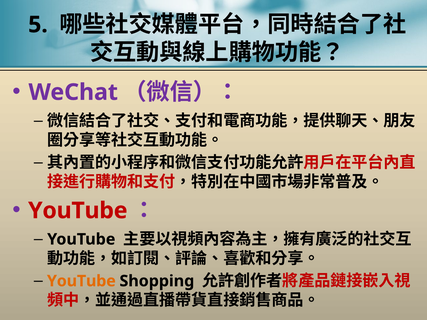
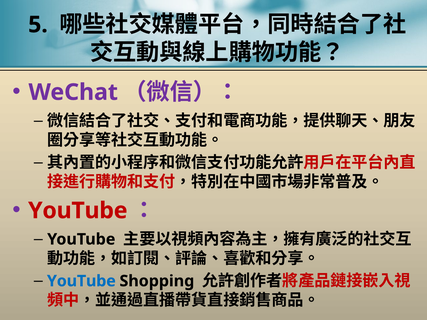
YouTube colour: orange -> blue (81, 281)
